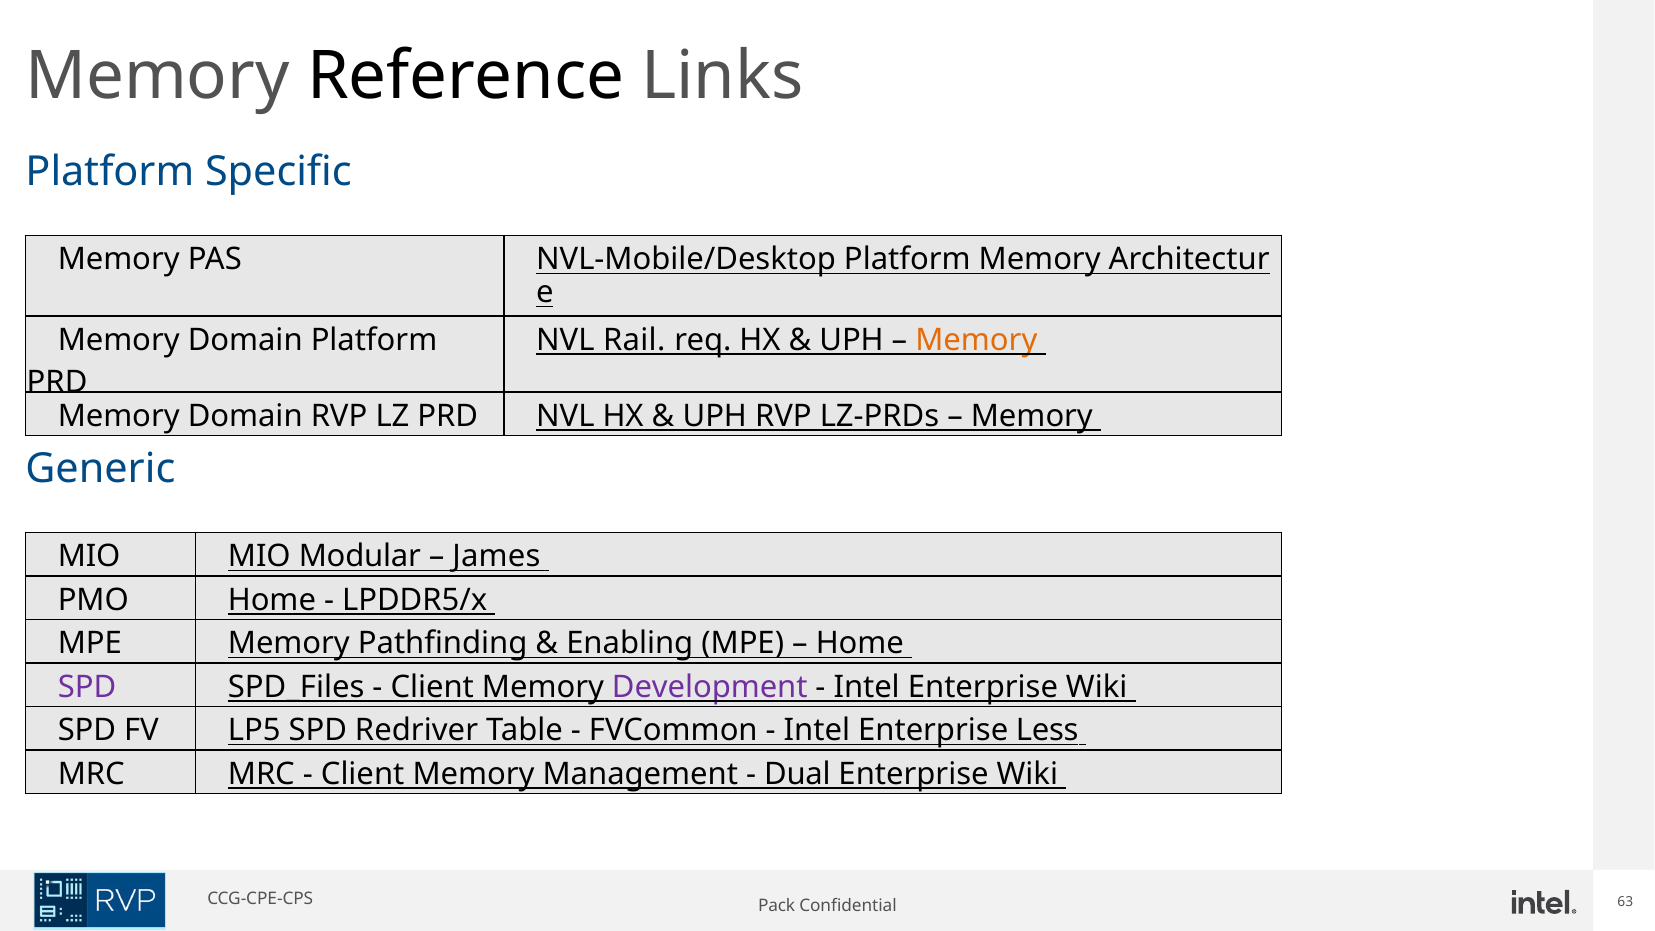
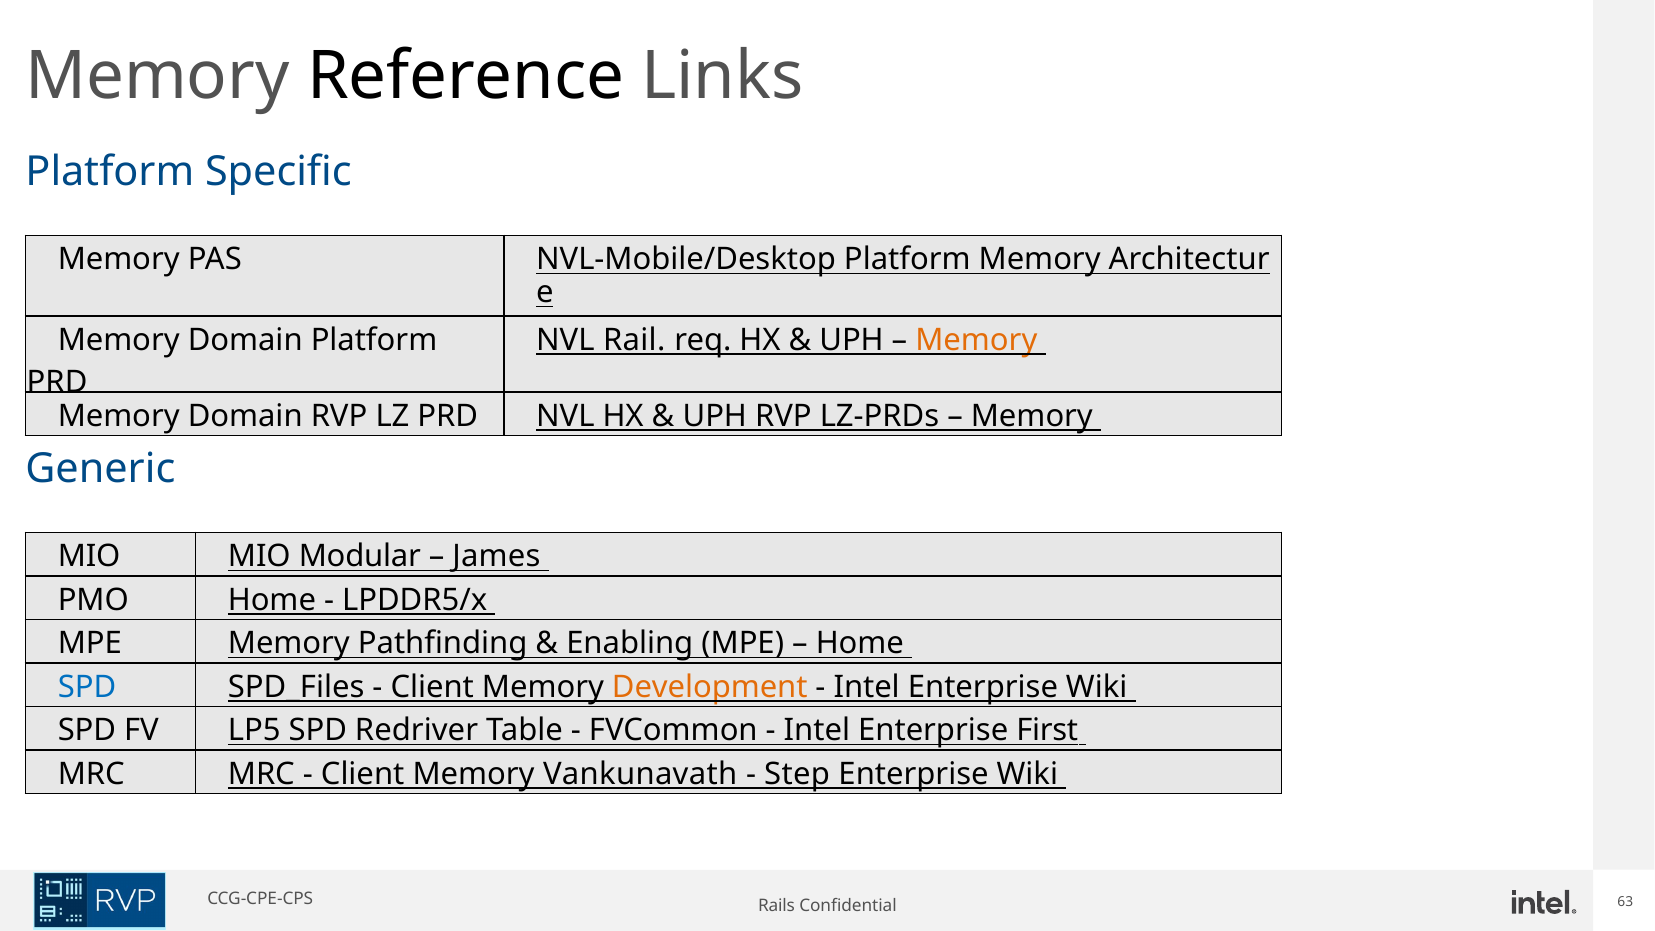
SPD colour: purple -> blue (87, 687)
Development colour: purple -> orange (710, 687)
Less: Less -> First (1047, 731)
Management: Management -> Vankunavath (640, 774)
Dual: Dual -> Step (797, 774)
Pack: Pack -> Rails (777, 906)
